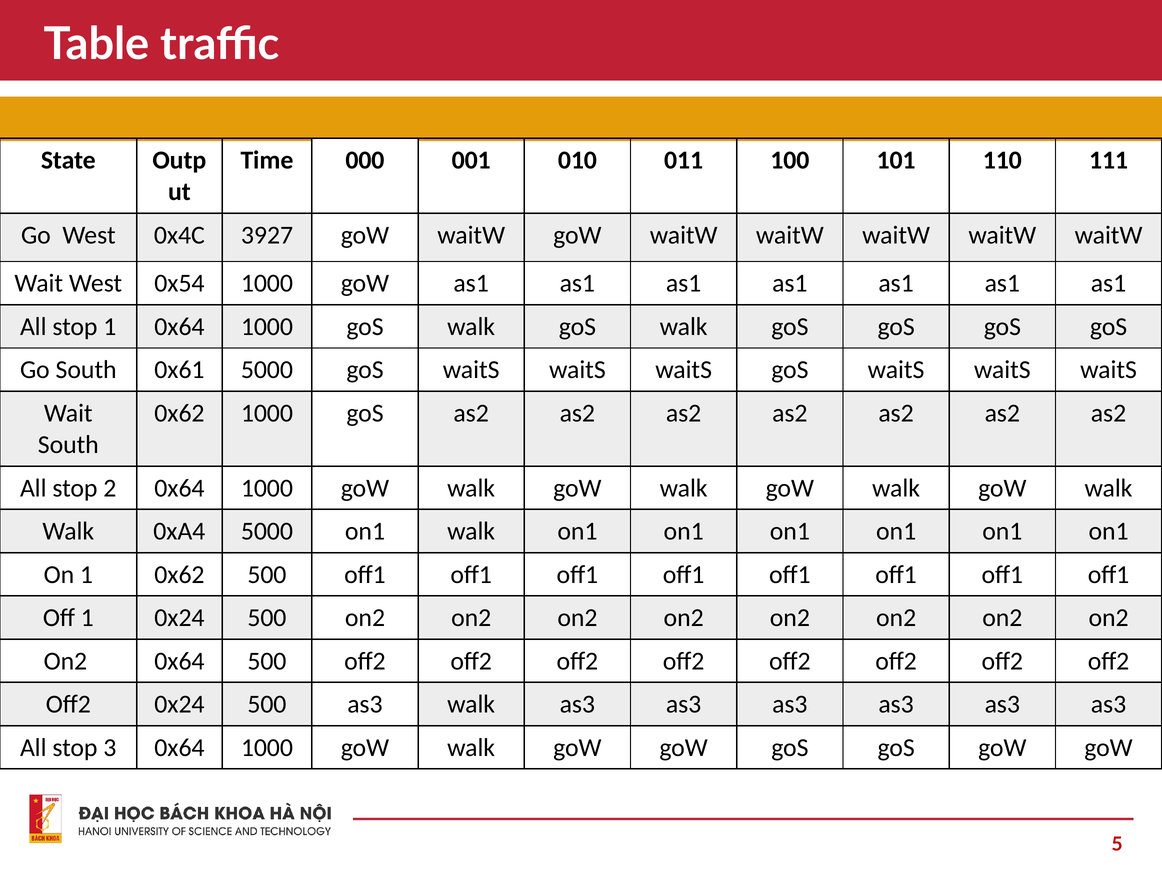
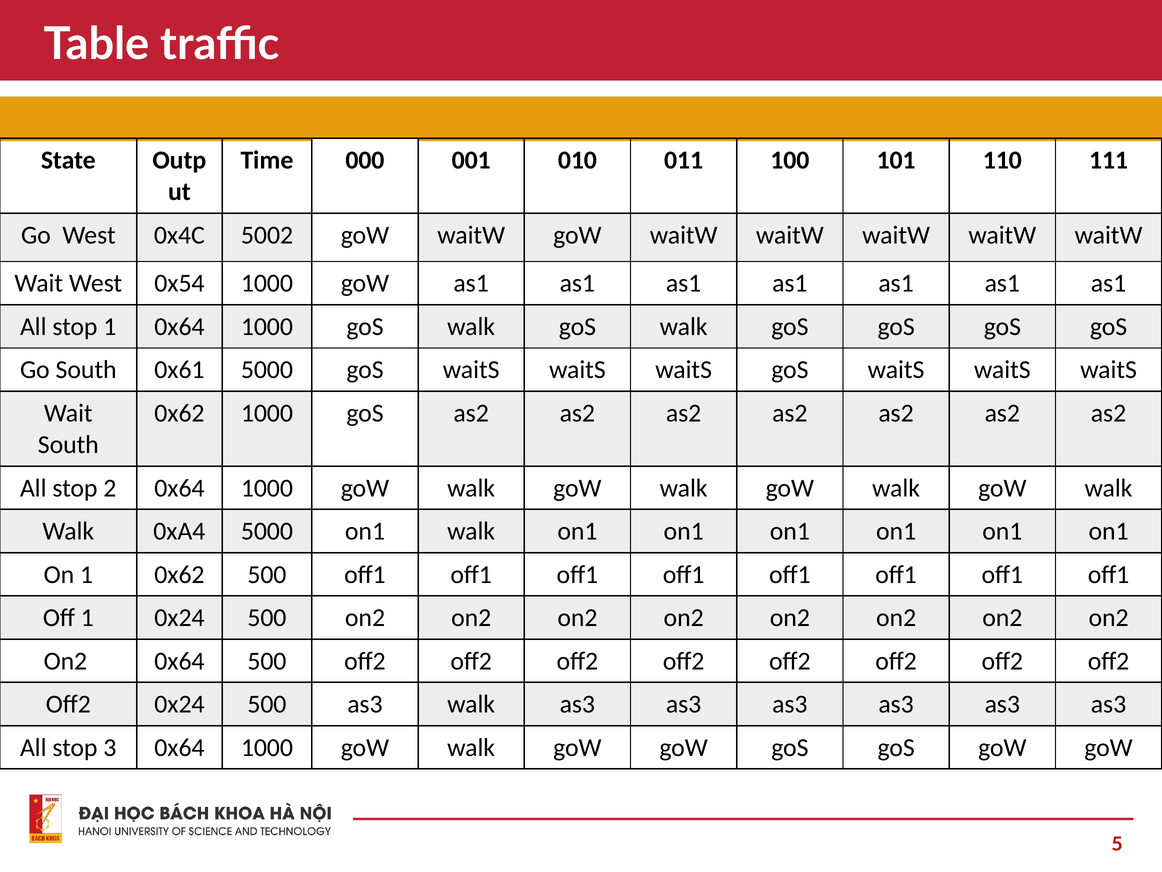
3927: 3927 -> 5002 (267, 235)
